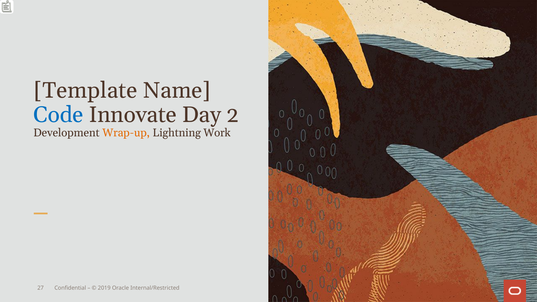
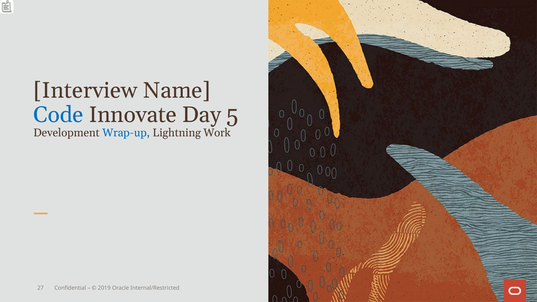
Template: Template -> Interview (86, 91)
2: 2 -> 5 (232, 115)
Wrap-up colour: orange -> blue (126, 133)
